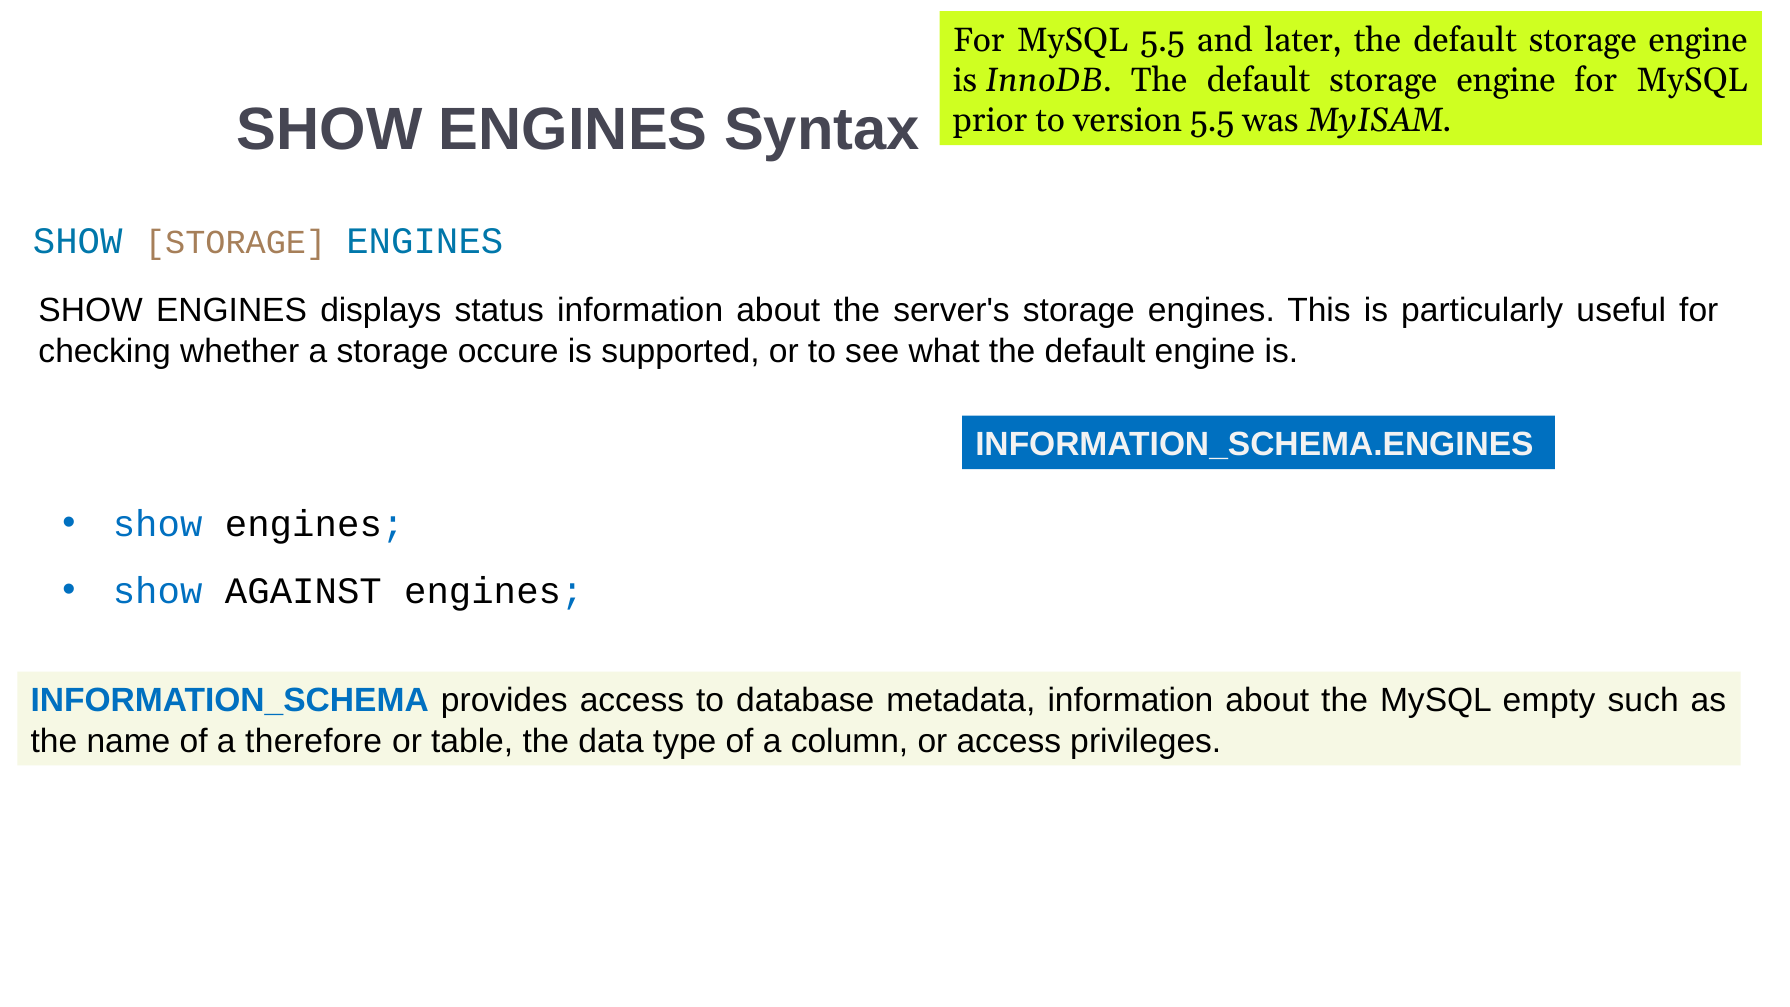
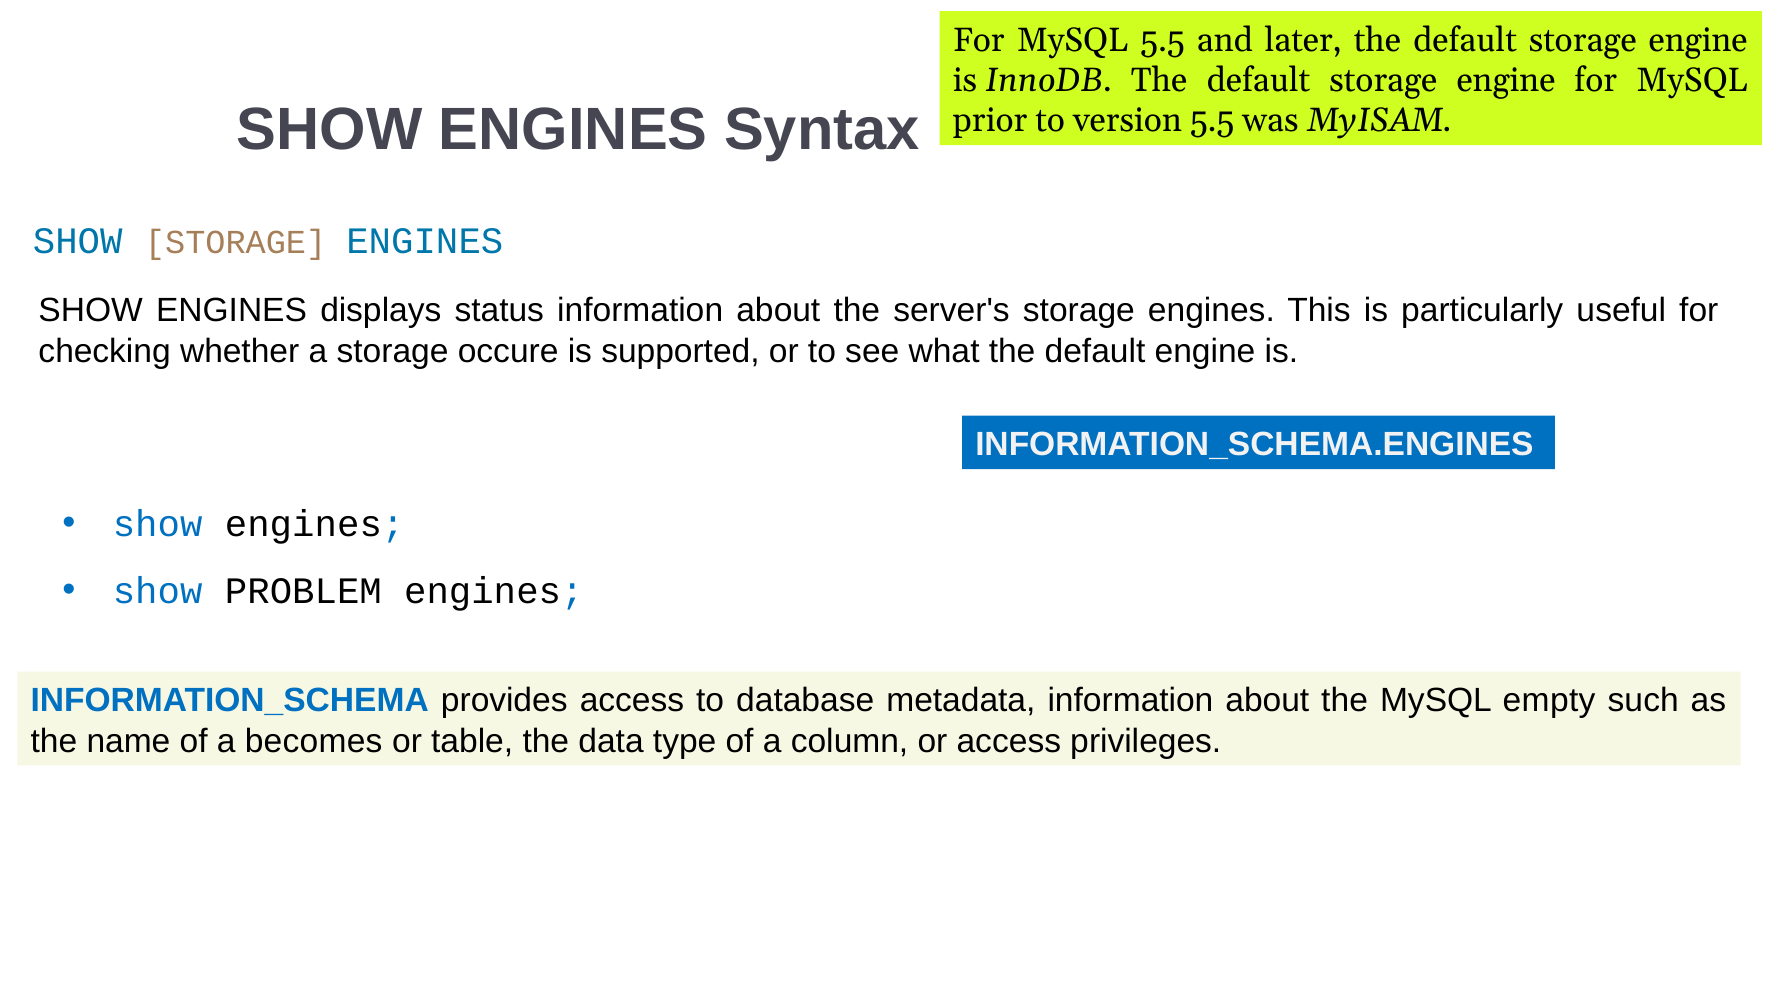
AGAINST: AGAINST -> PROBLEM (303, 591)
therefore: therefore -> becomes (314, 741)
